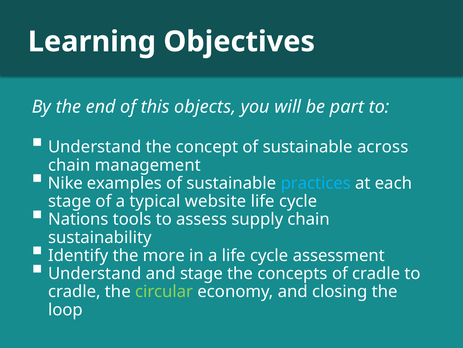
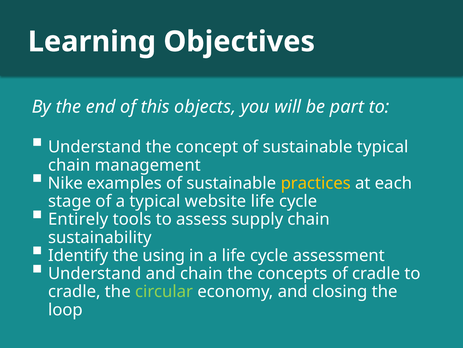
sustainable across: across -> typical (383, 147)
practices colour: light blue -> yellow (316, 183)
Nations: Nations -> Entirely (78, 219)
more: more -> using (164, 255)
and stage: stage -> chain (201, 273)
